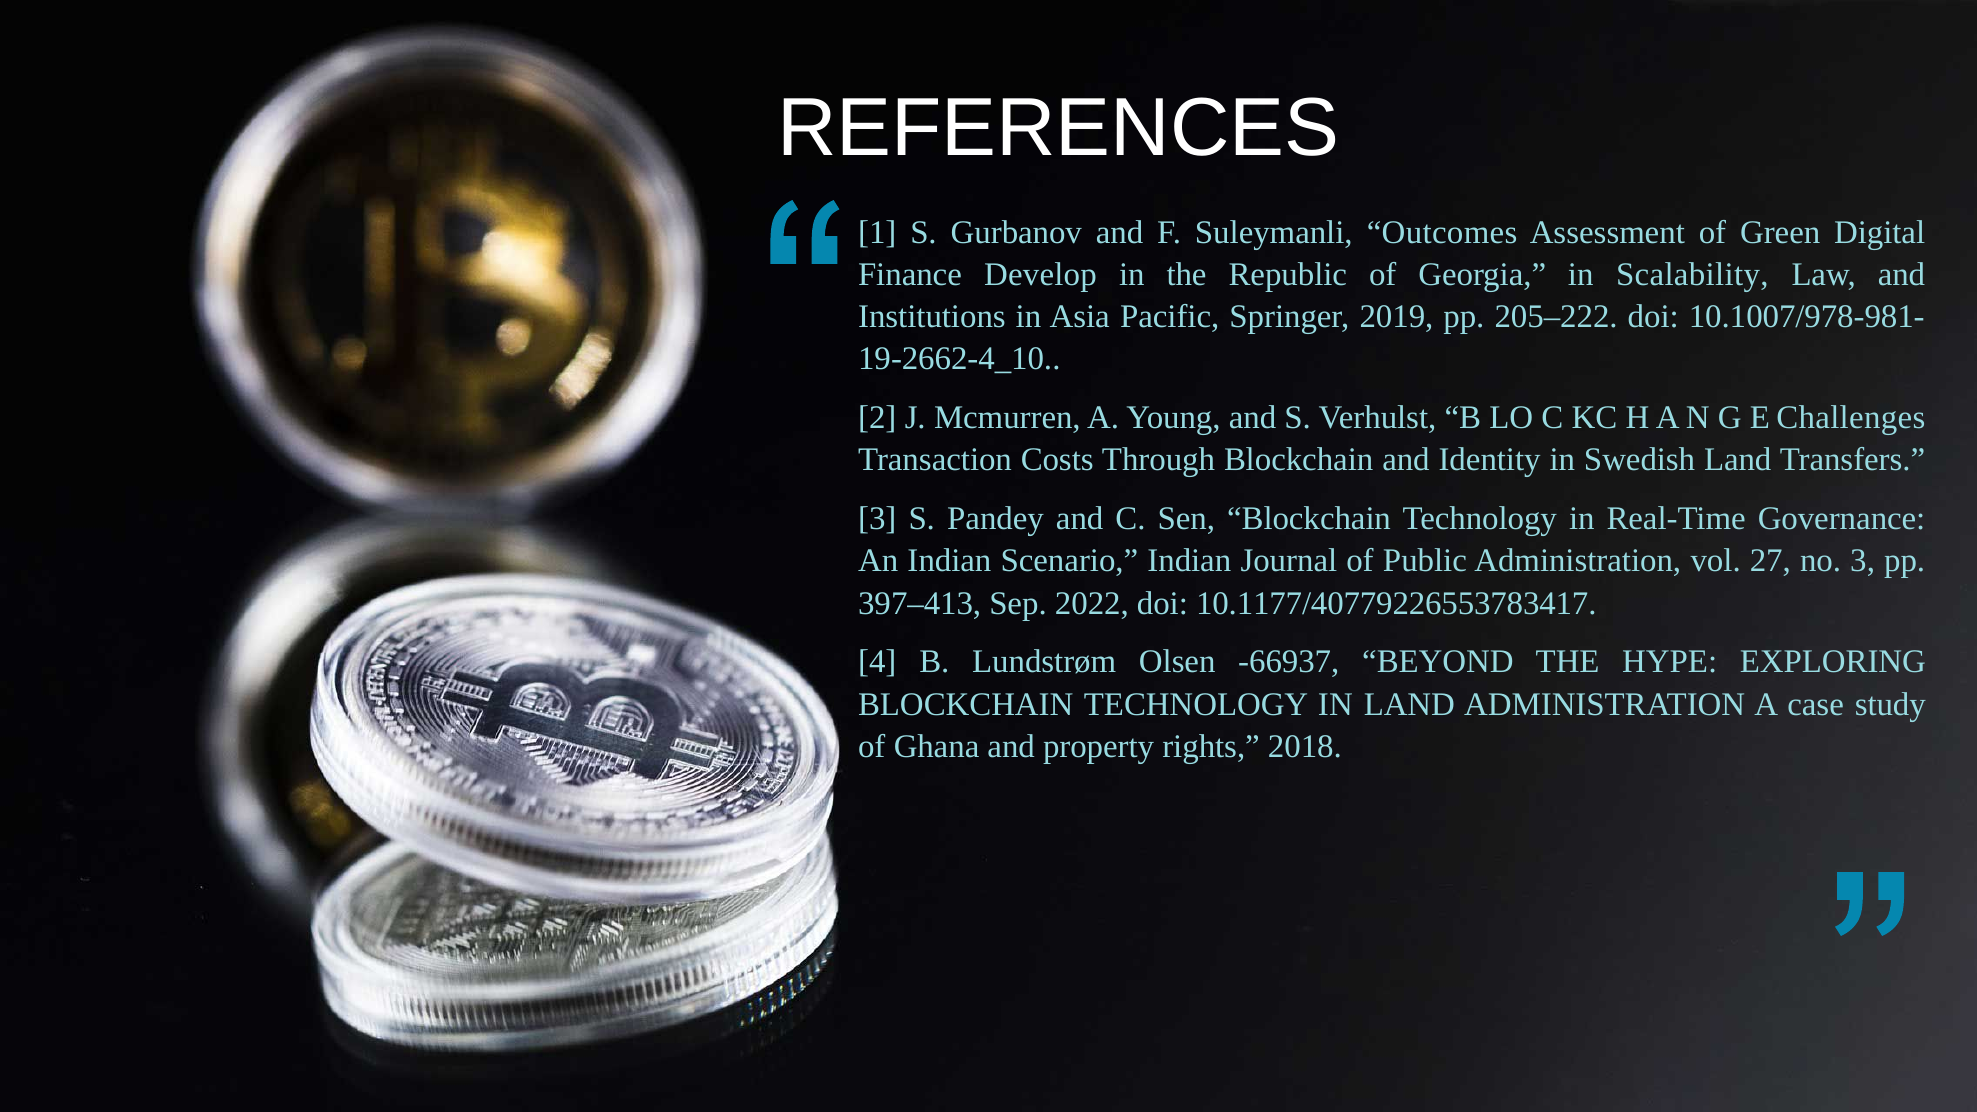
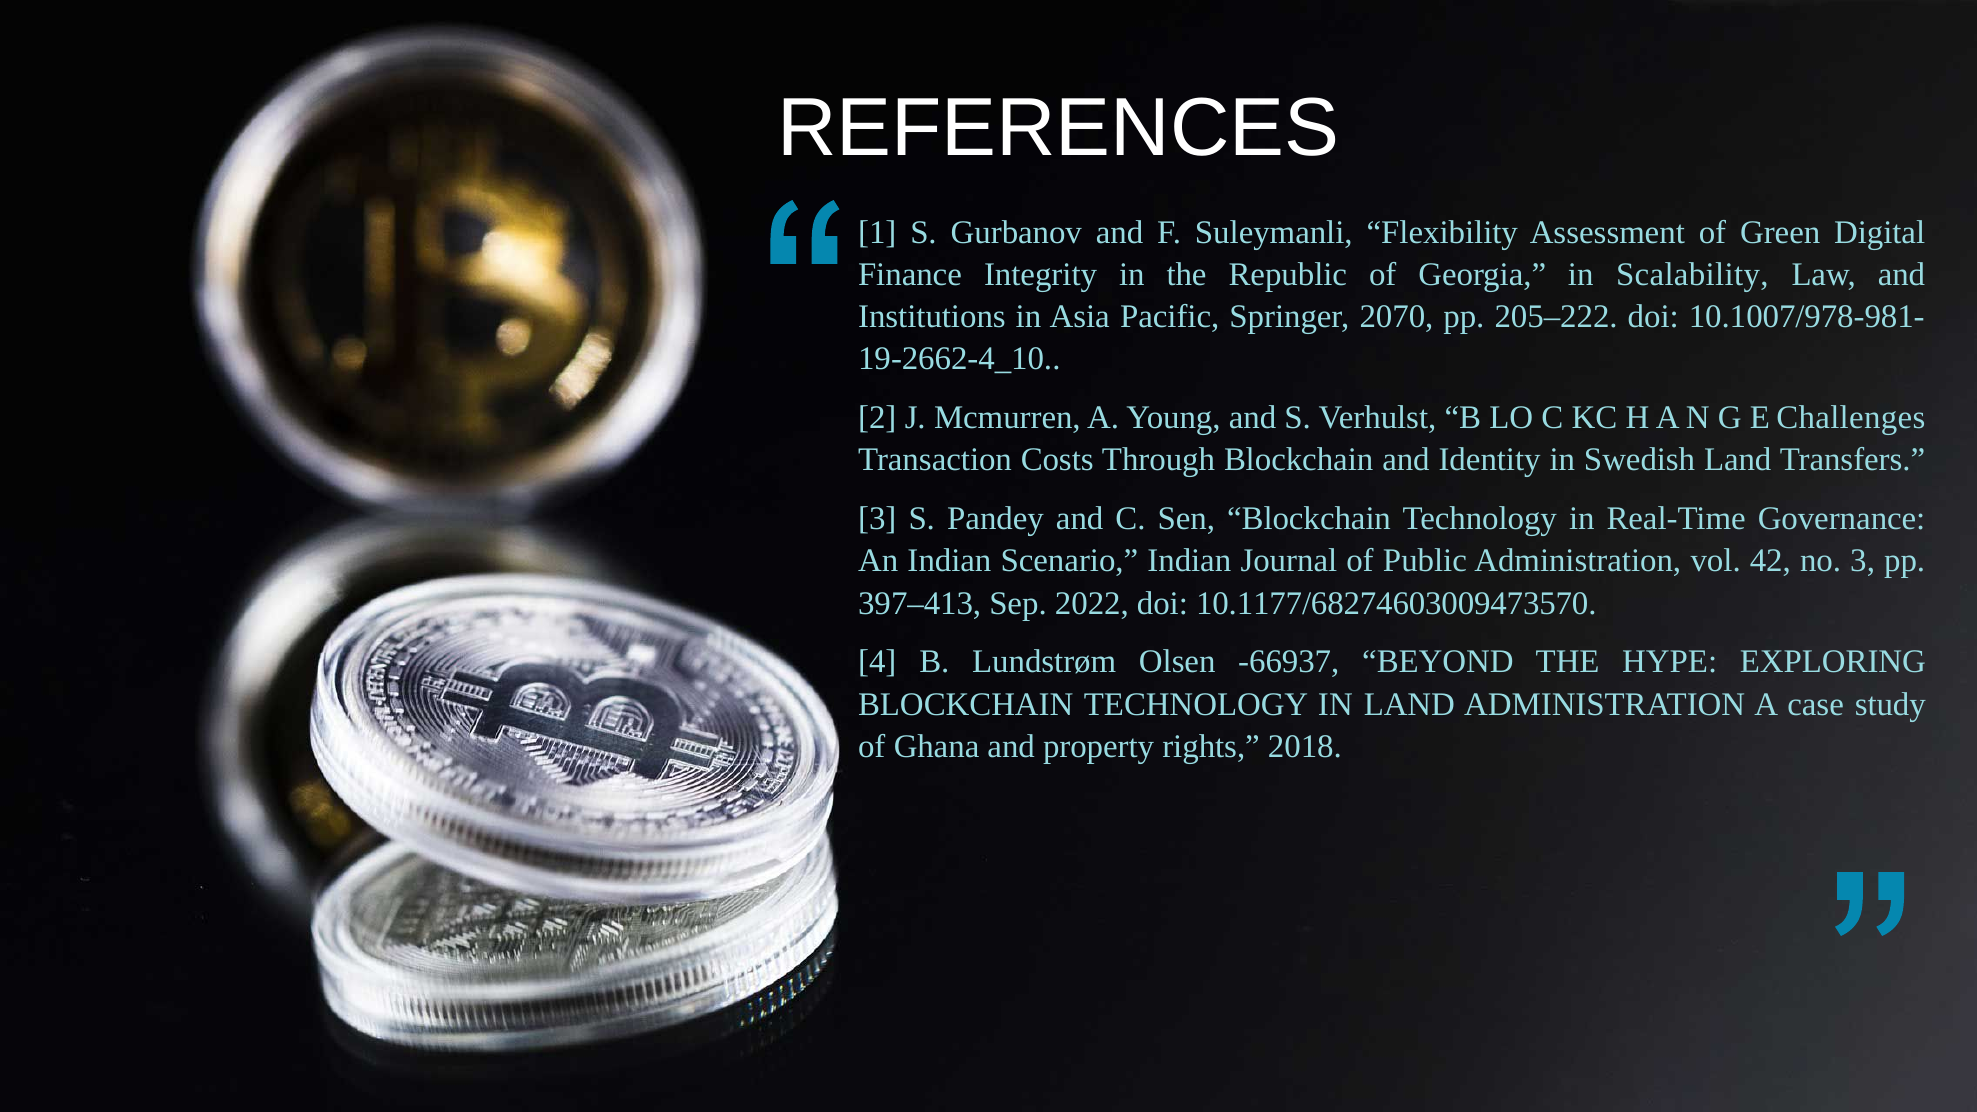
Outcomes: Outcomes -> Flexibility (1442, 232)
Develop: Develop -> Integrity (1041, 274)
2019: 2019 -> 2070 (1396, 317)
27: 27 -> 42 (1770, 561)
10.1177/40779226553783417: 10.1177/40779226553783417 -> 10.1177/68274603009473570 (1396, 603)
